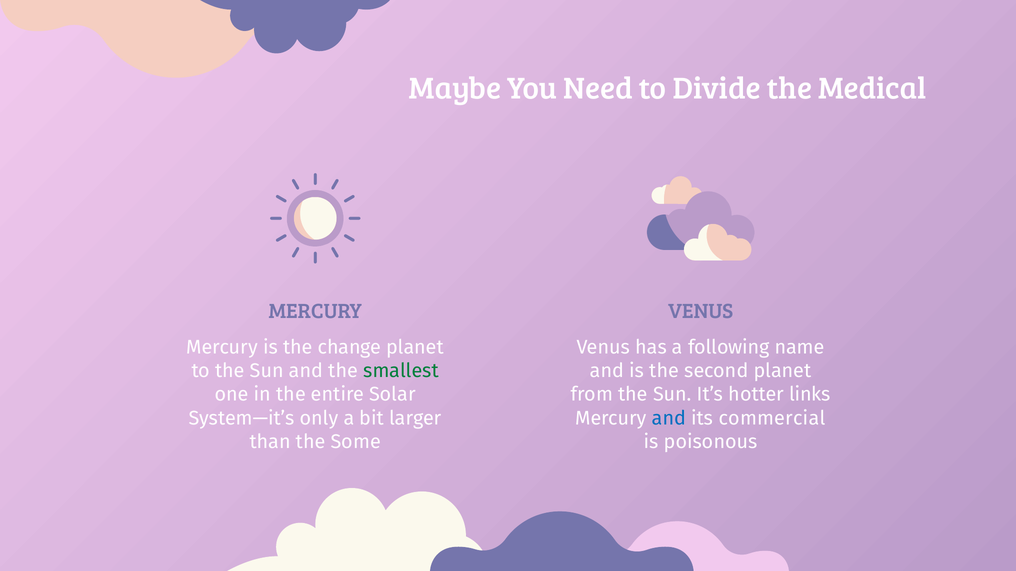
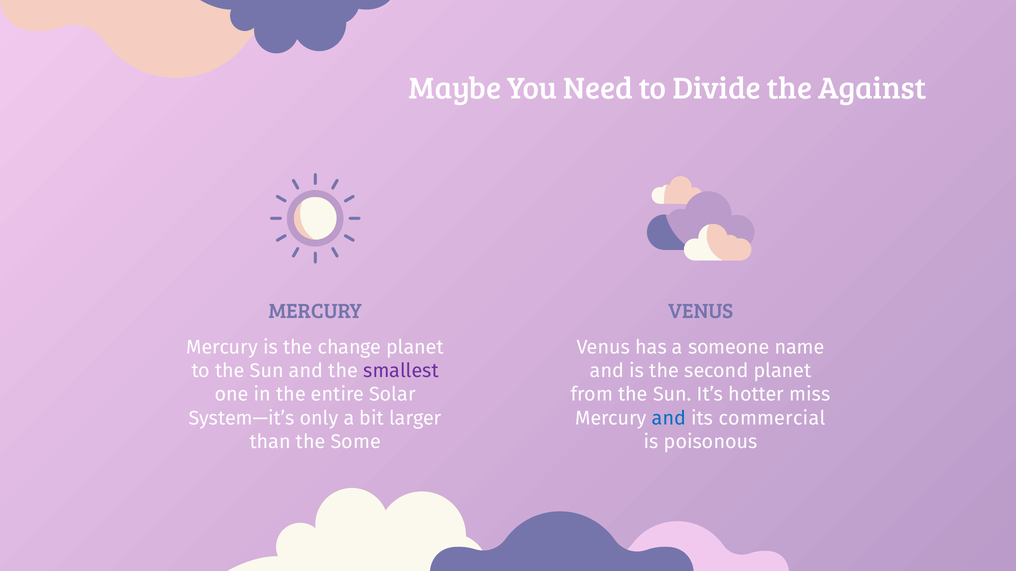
Medical: Medical -> Against (872, 89)
following: following -> someone (729, 347)
smallest colour: green -> purple (401, 371)
links: links -> miss (810, 395)
